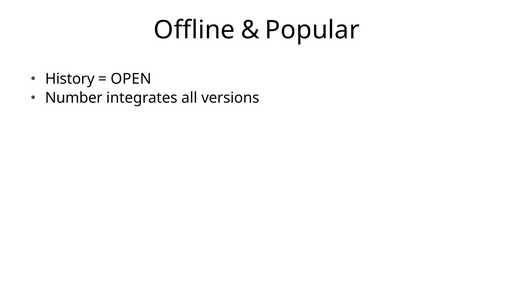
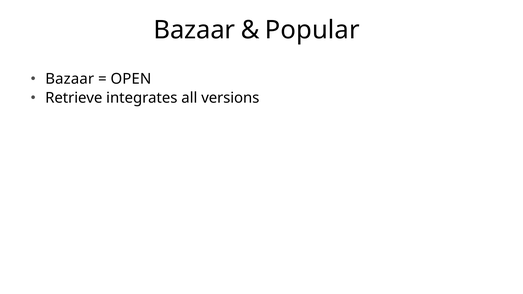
Offline: Offline -> Bazaar (194, 30)
History: History -> Bazaar (70, 79)
Number: Number -> Retrieve (74, 98)
